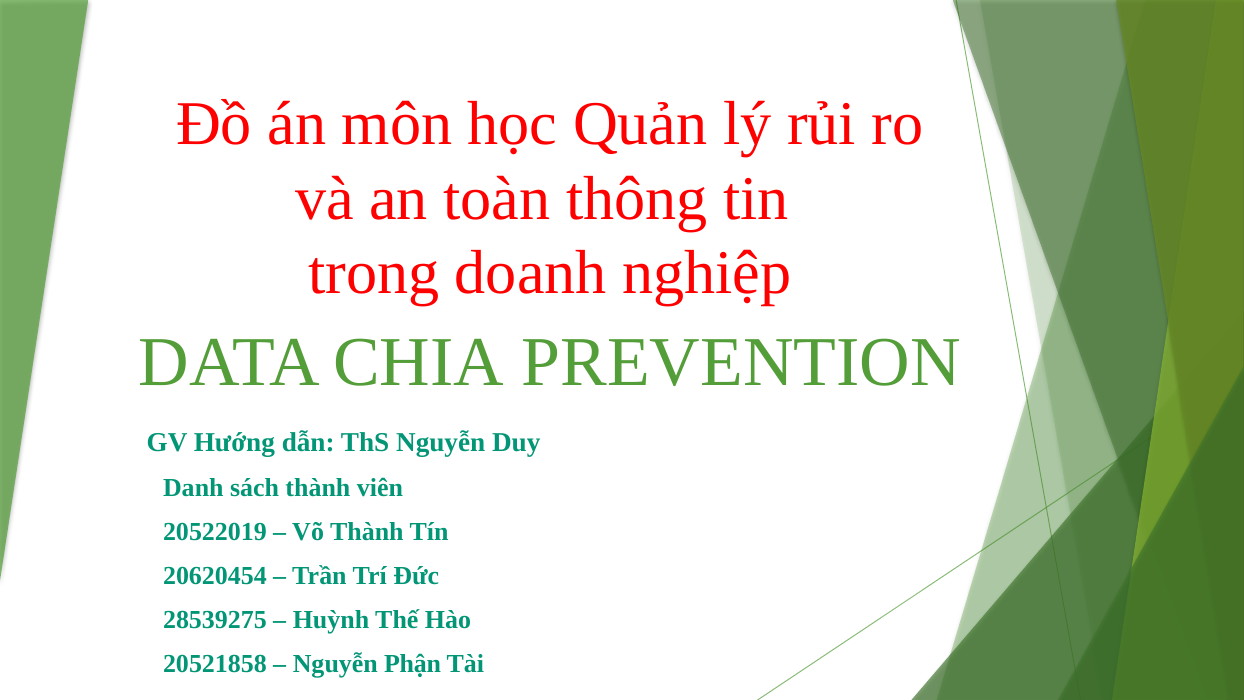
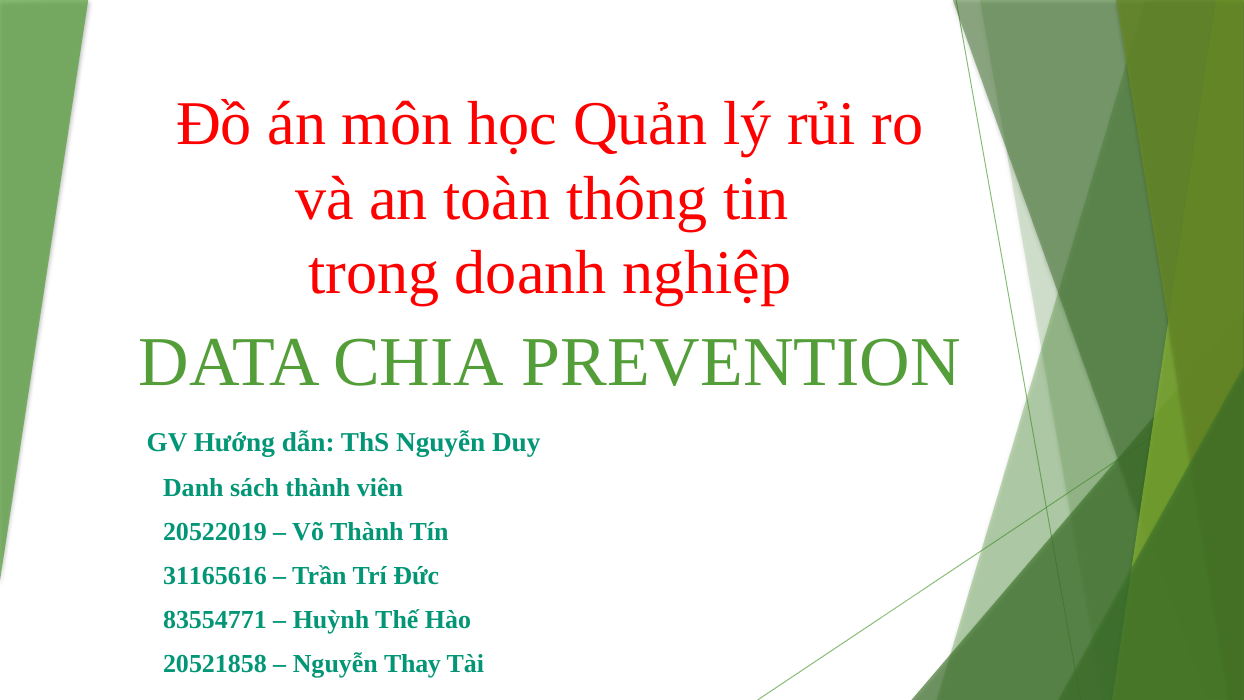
20620454: 20620454 -> 31165616 (215, 576)
28539275: 28539275 -> 83554771 (215, 620)
Phận: Phận -> Thay (413, 664)
